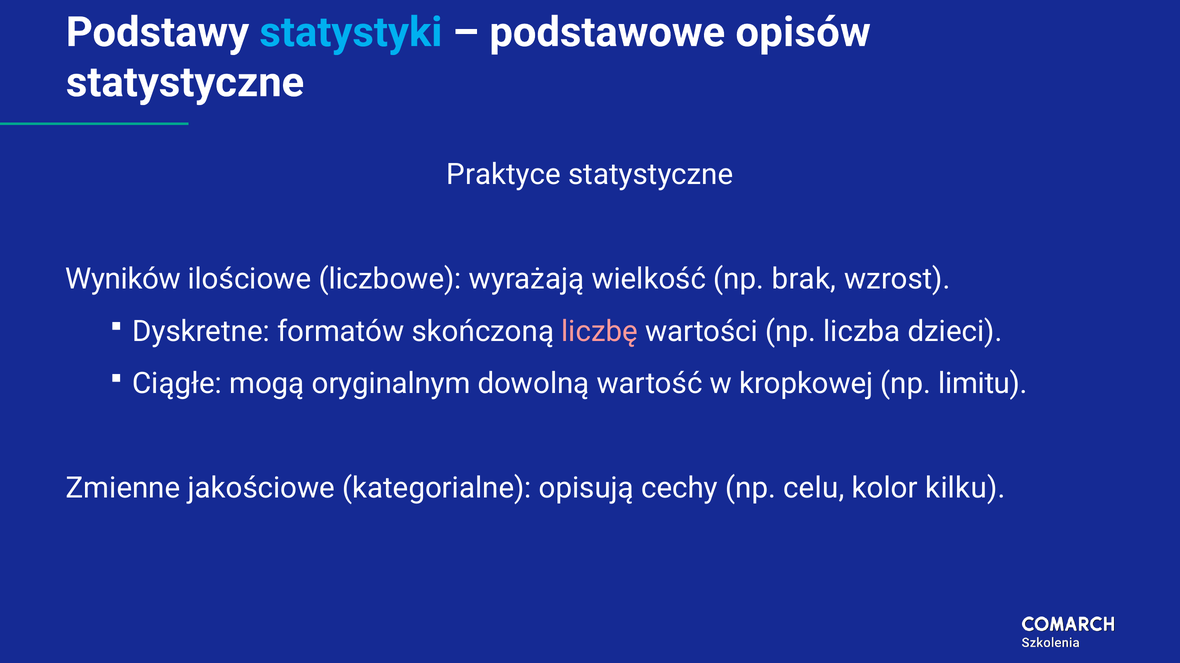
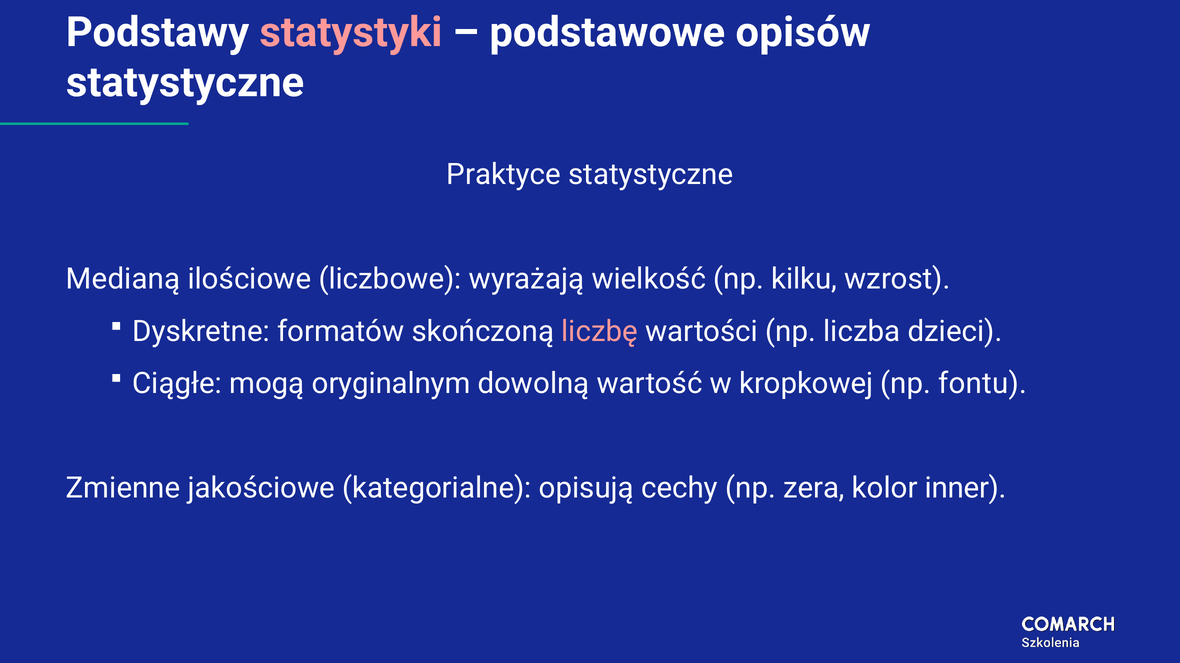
statystyki colour: light blue -> pink (351, 32)
Wyników: Wyników -> Medianą (123, 280)
brak: brak -> kilku (804, 280)
limitu: limitu -> fontu (983, 384)
celu: celu -> zera (814, 489)
kilku: kilku -> inner (966, 489)
